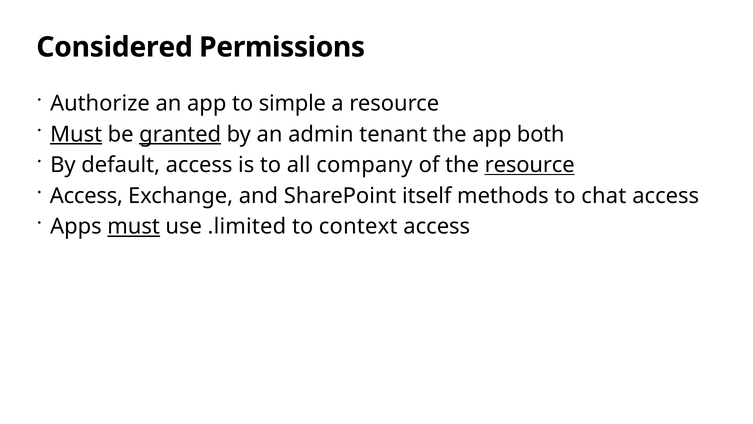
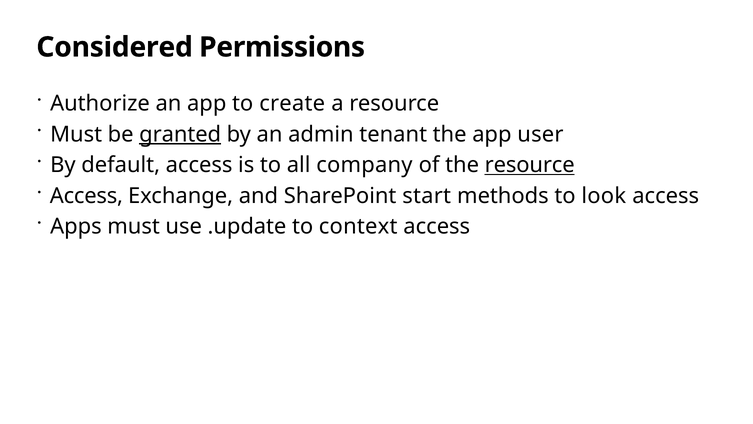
simple: simple -> create (292, 103)
Must underline: present -> none (76, 134)
both: both -> user (540, 134)
itself: itself -> start (427, 196)
chat: chat -> look (604, 196)
must underline: present -> none (134, 226)
.limited: .limited -> .update (247, 226)
